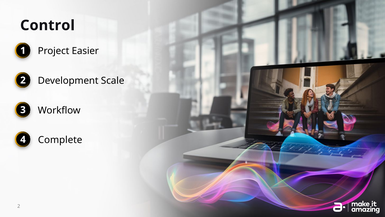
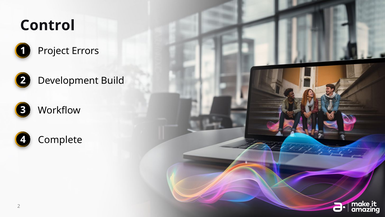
Easier: Easier -> Errors (85, 51)
Scale: Scale -> Build (113, 81)
